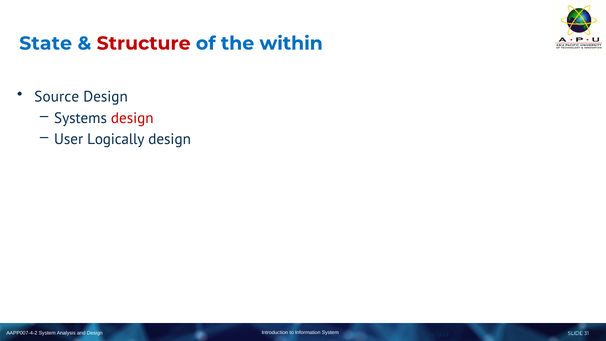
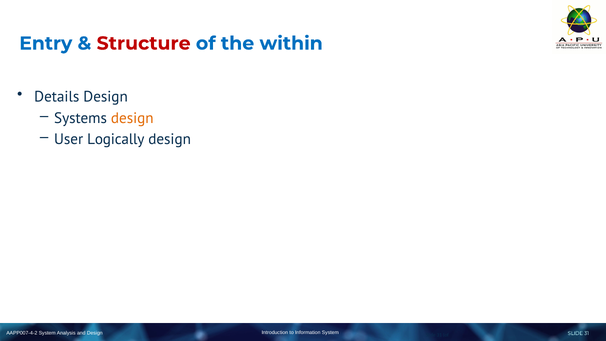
State: State -> Entry (46, 43)
Source: Source -> Details (57, 97)
design colour: red -> orange (132, 118)
